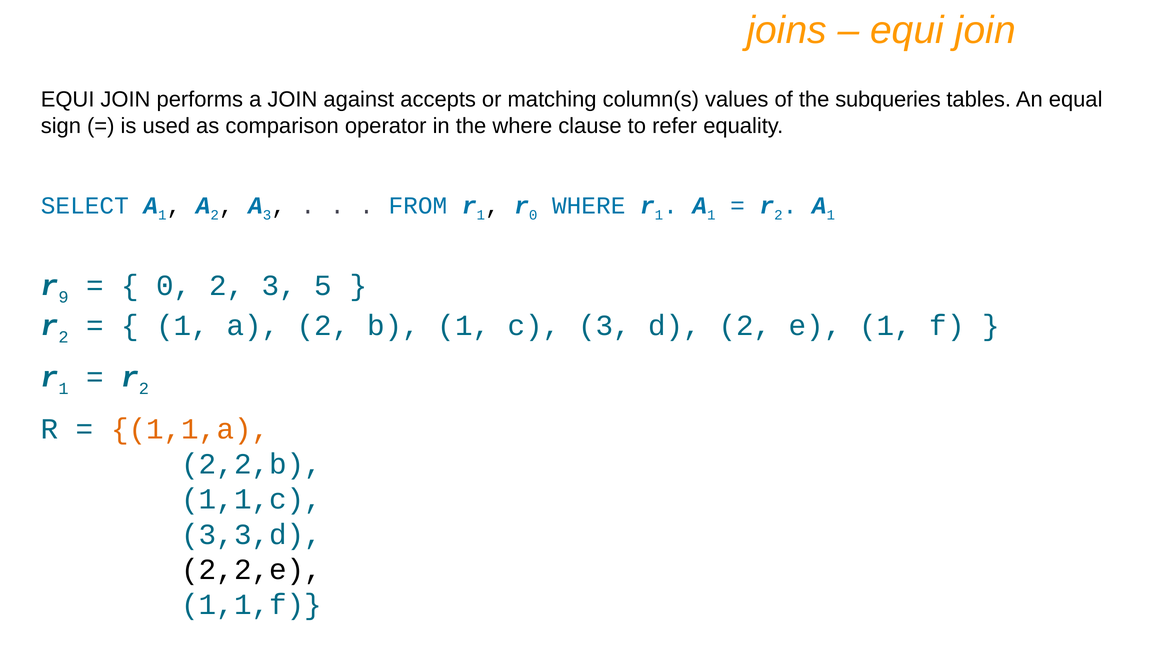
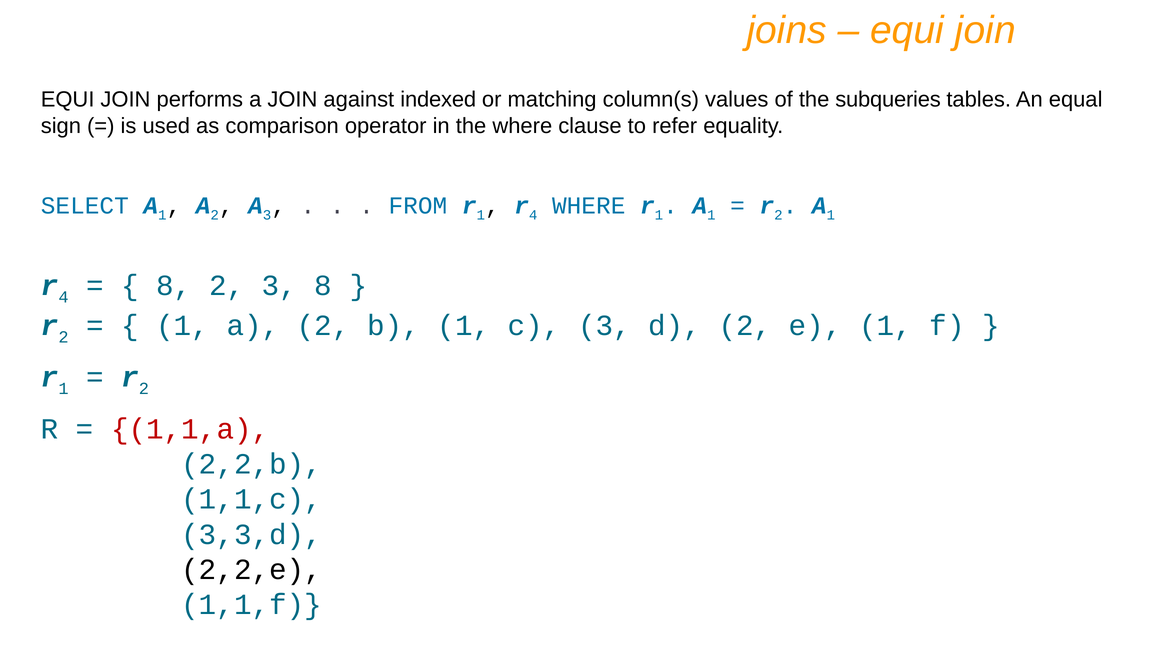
accepts: accepts -> indexed (438, 99)
0: 0 -> 4 (533, 215)
9: 9 -> 4 (63, 297)
0: 0 -> 8 (174, 285)
3 5: 5 -> 8 (323, 285)
1,1,a colour: orange -> red (190, 429)
